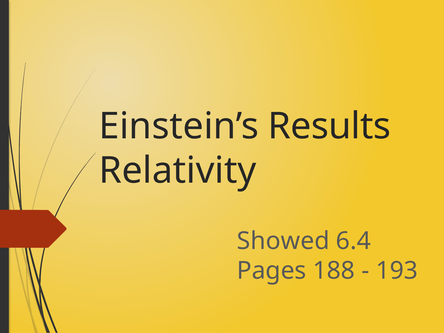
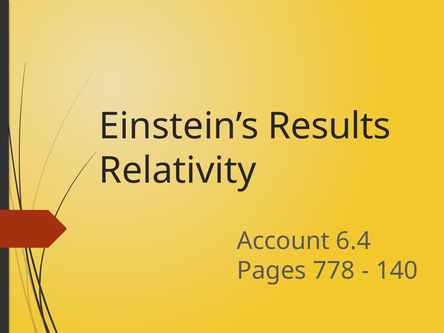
Showed: Showed -> Account (283, 241)
188: 188 -> 778 (334, 271)
193: 193 -> 140 (397, 271)
